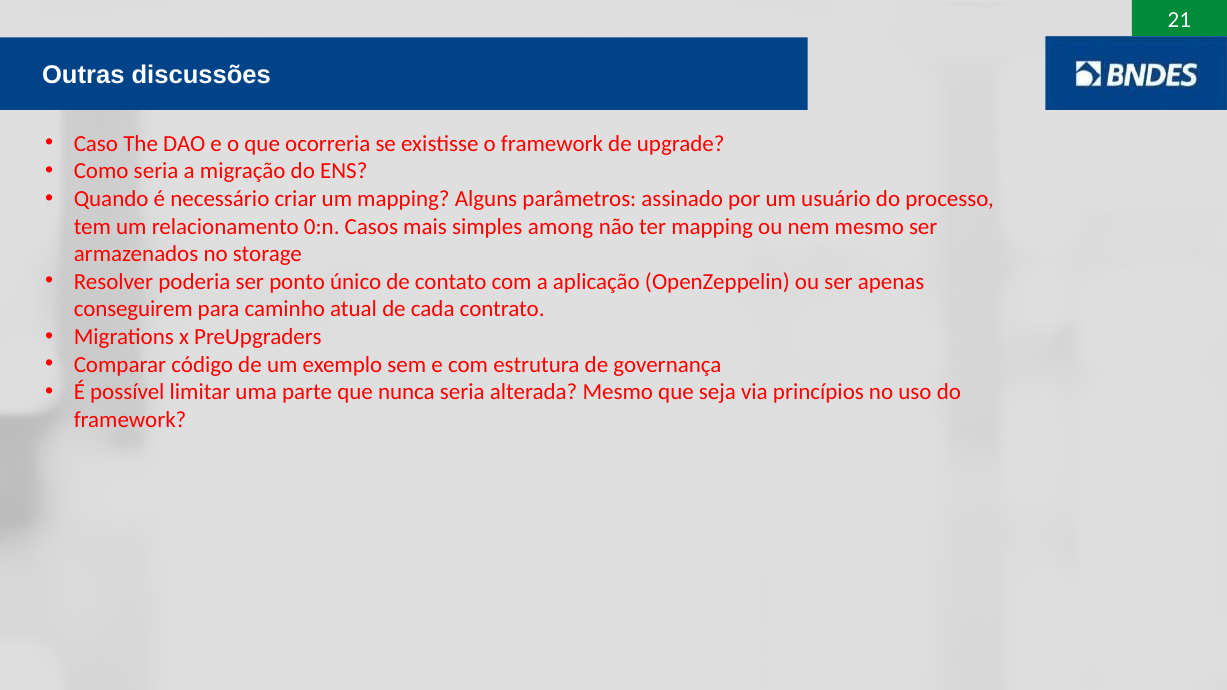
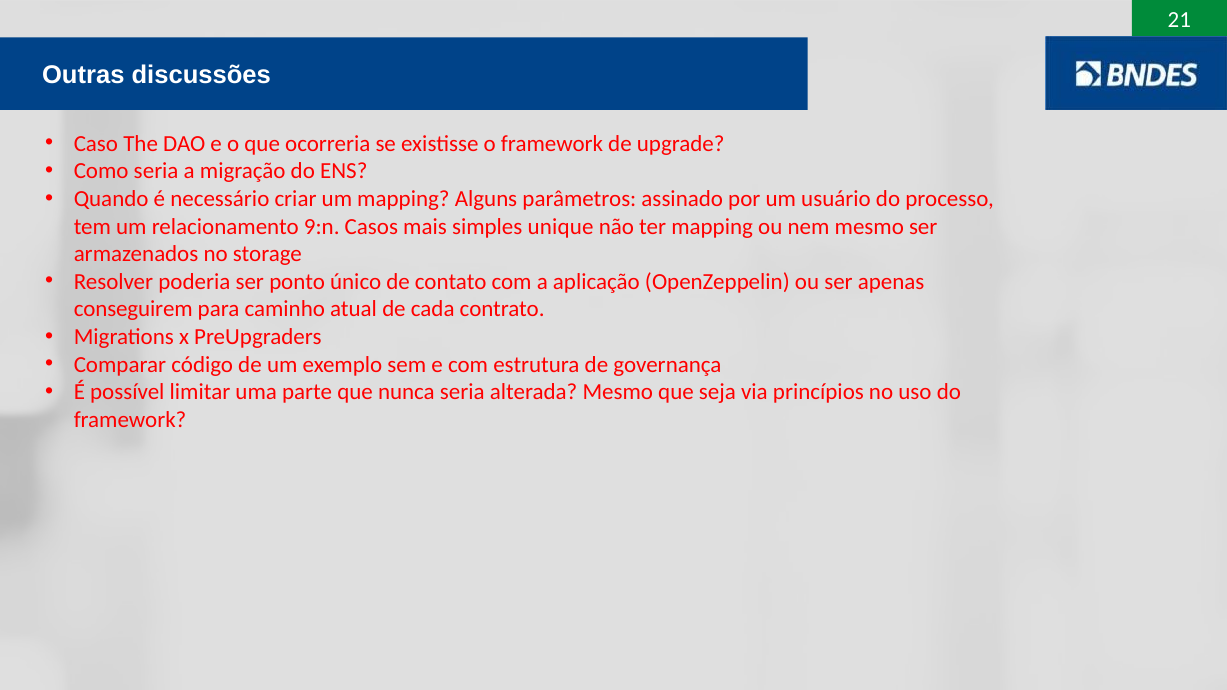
0:n: 0:n -> 9:n (322, 226)
among: among -> unique (561, 226)
